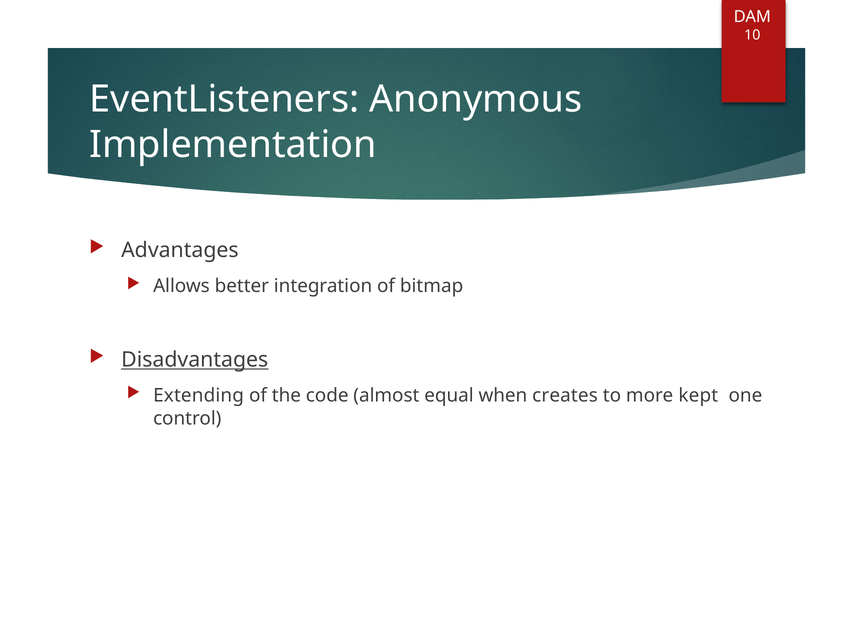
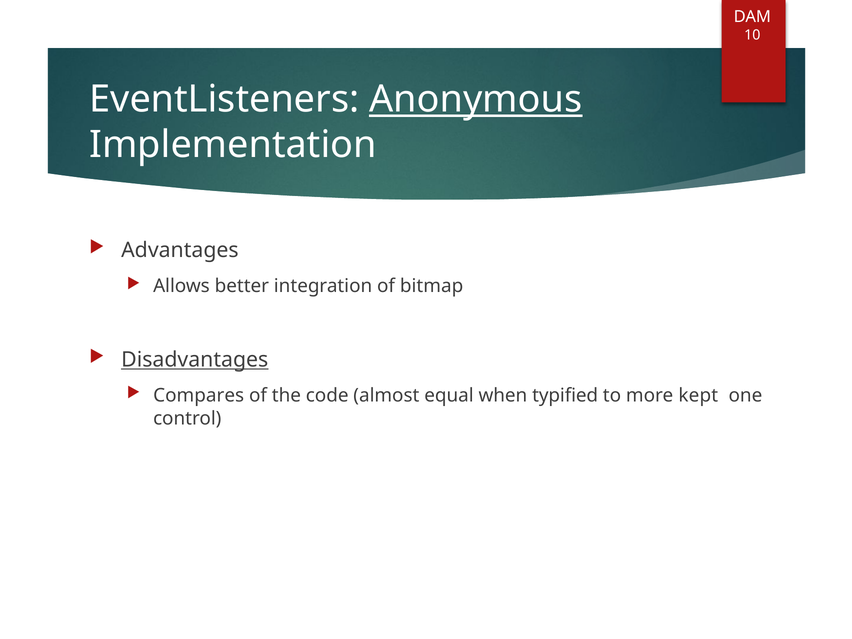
Anonymous underline: none -> present (476, 99)
Extending: Extending -> Compares (199, 396)
creates: creates -> typified (565, 396)
